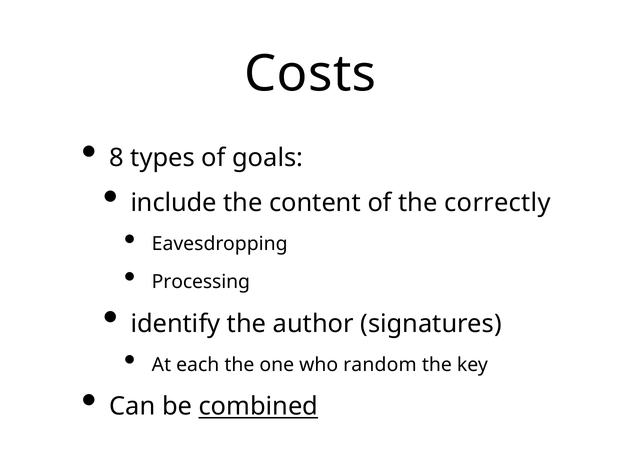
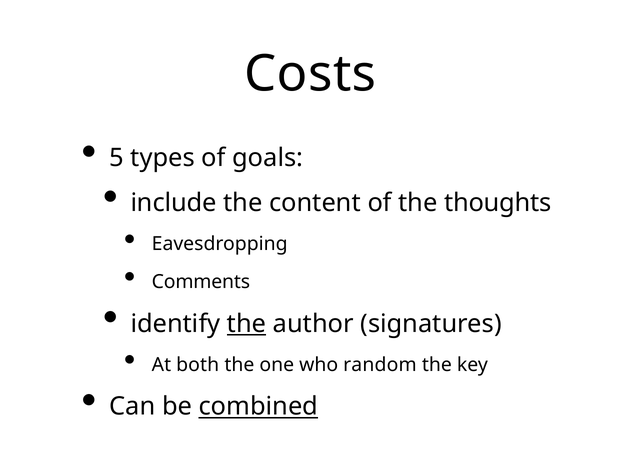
8: 8 -> 5 (117, 158)
correctly: correctly -> thoughts (498, 203)
Processing: Processing -> Comments (201, 282)
the underline: none -> present (247, 324)
each: each -> both (198, 365)
